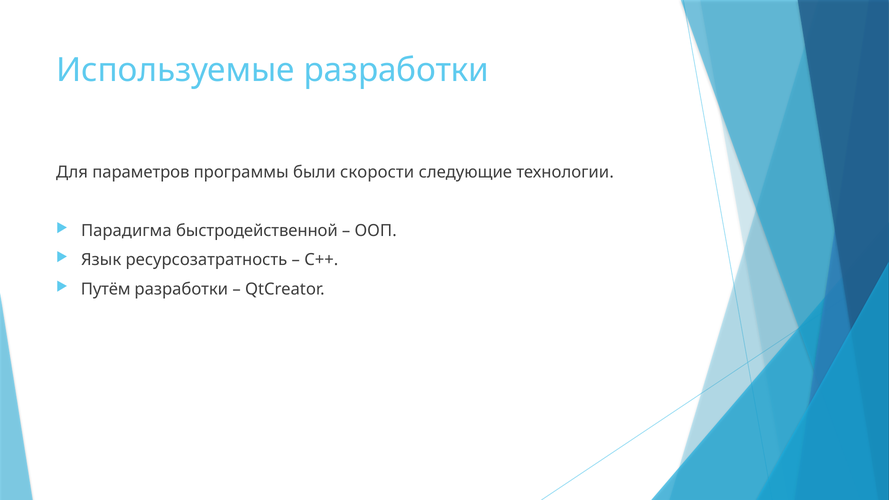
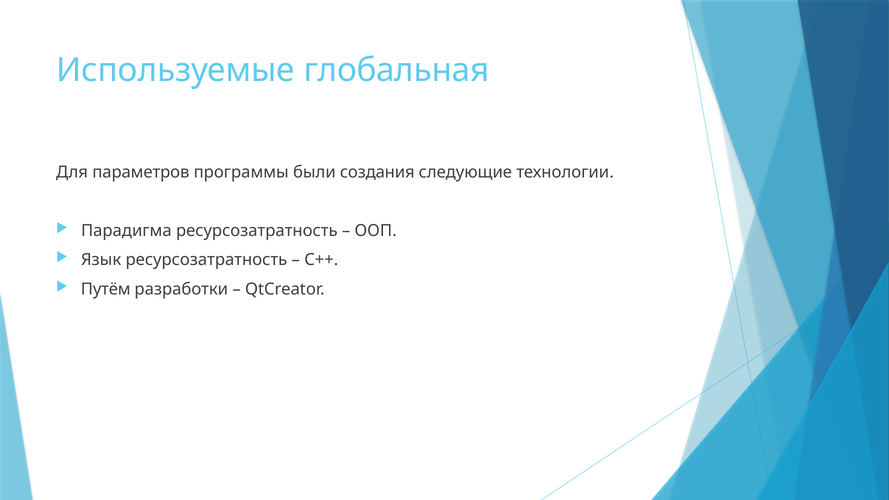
Используемые разработки: разработки -> глобальная (396, 70)
скорости: скорости -> создания (377, 172)
Парадигма быстродейственной: быстродейственной -> ресурсозатратность (257, 231)
